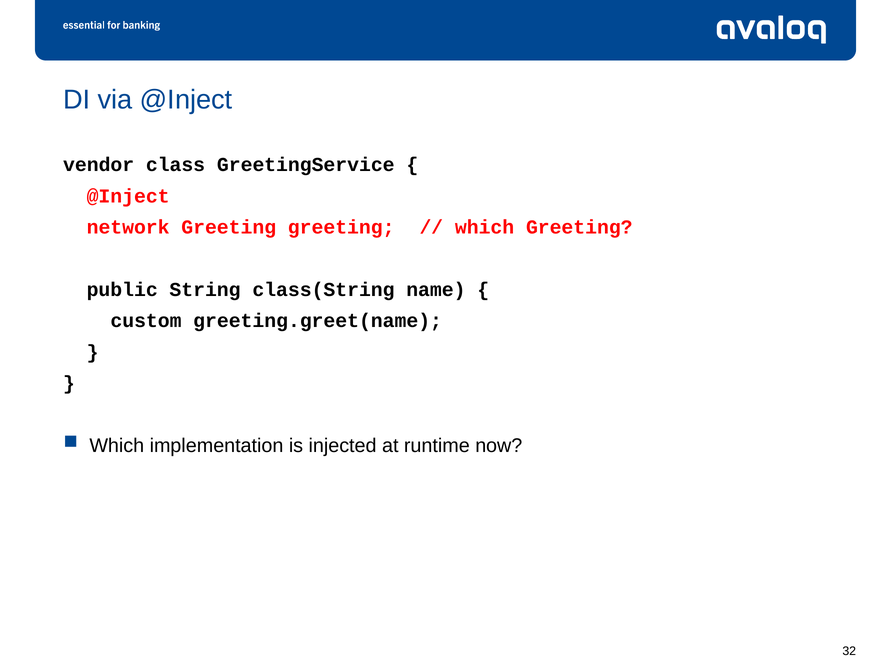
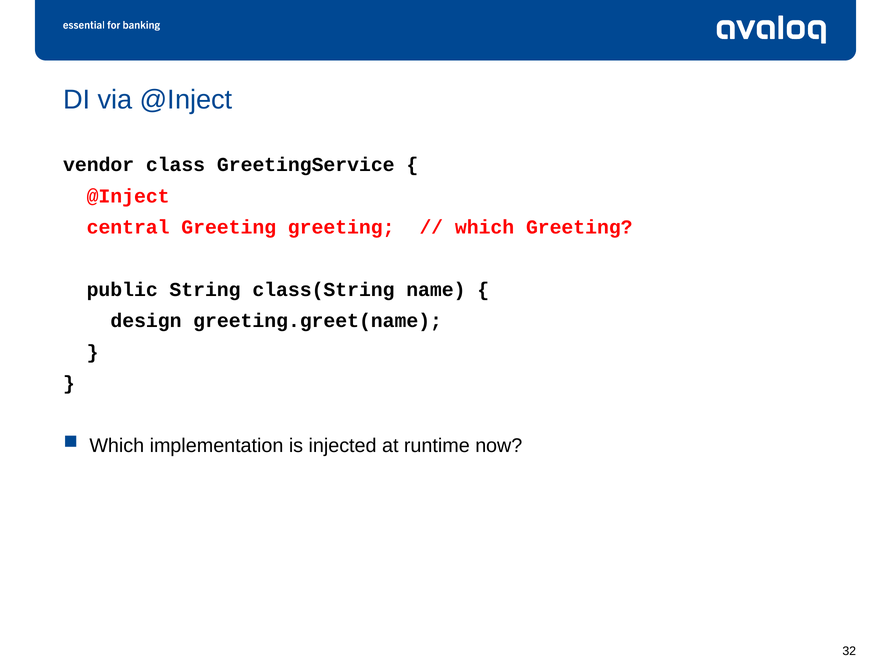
network: network -> central (128, 227)
custom: custom -> design (146, 321)
